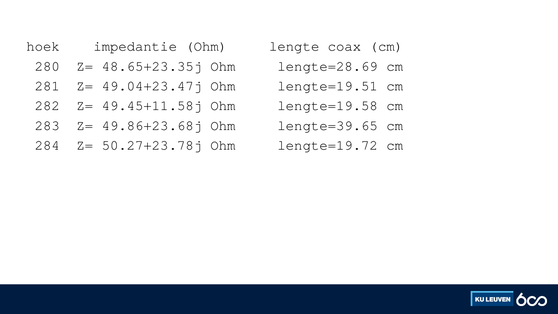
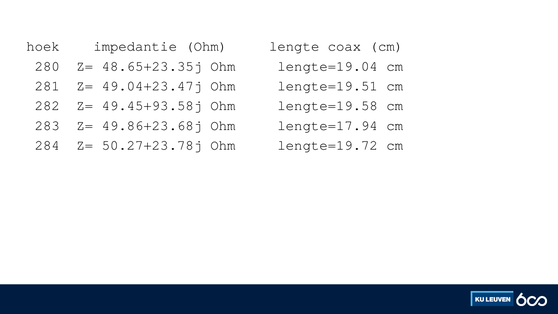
lengte=28.69: lengte=28.69 -> lengte=19.04 (328, 66)
49.45+11.58j: 49.45+11.58j -> 49.45+93.58j (152, 106)
lengte=39.65: lengte=39.65 -> lengte=17.94 (328, 125)
